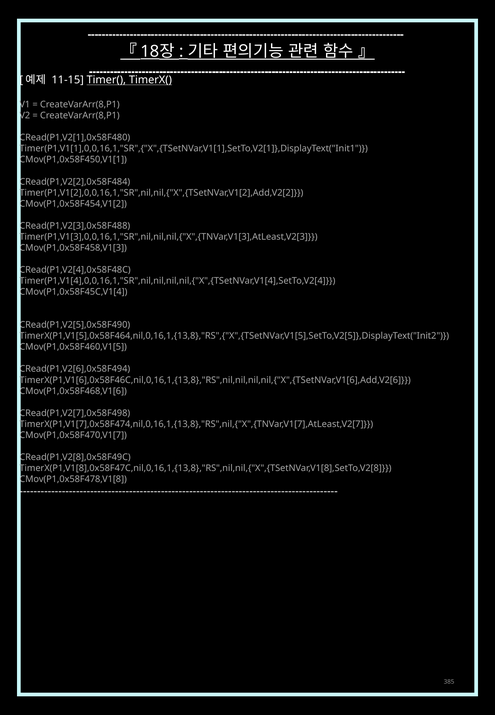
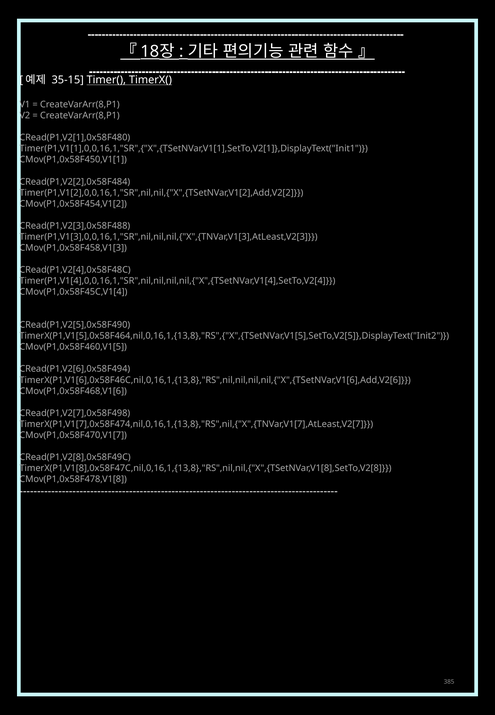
11-15: 11-15 -> 35-15 (68, 80)
